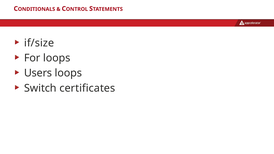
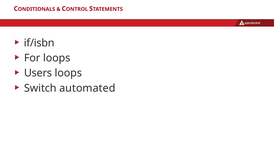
if/size: if/size -> if/isbn (39, 43)
certificates: certificates -> automated (87, 88)
